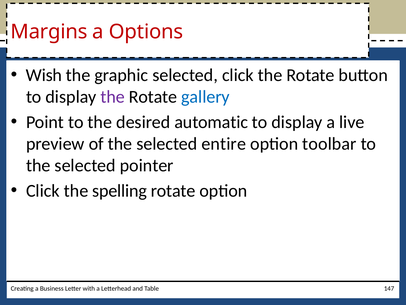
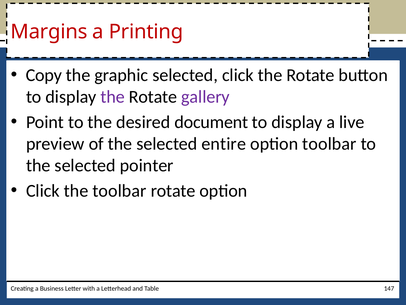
Options: Options -> Printing (146, 32)
Wish: Wish -> Copy (44, 75)
gallery colour: blue -> purple (206, 97)
automatic: automatic -> document (211, 122)
the spelling: spelling -> toolbar (119, 191)
